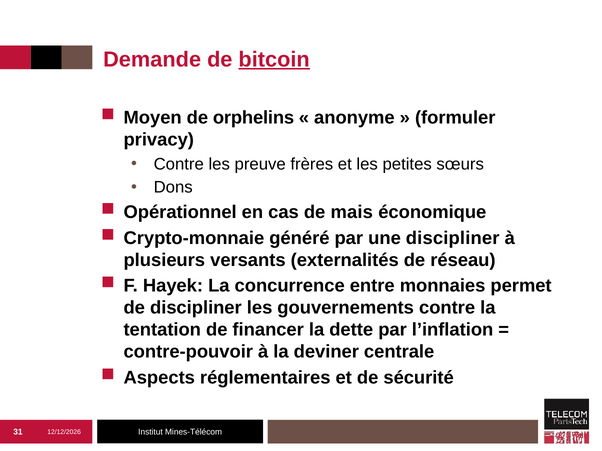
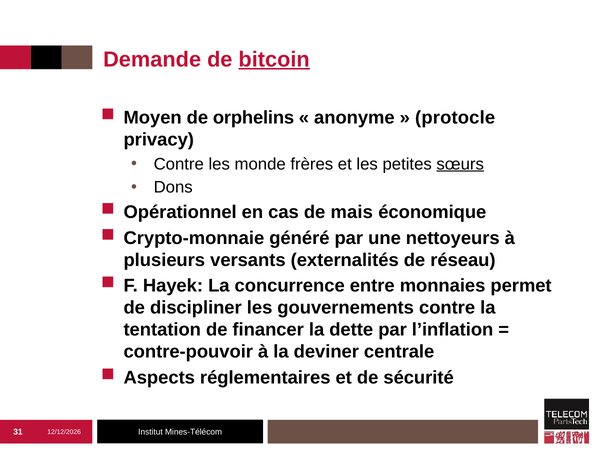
formuler: formuler -> protocle (455, 118)
preuve: preuve -> monde (260, 164)
sœurs underline: none -> present (460, 164)
une discipliner: discipliner -> nettoyeurs (453, 238)
